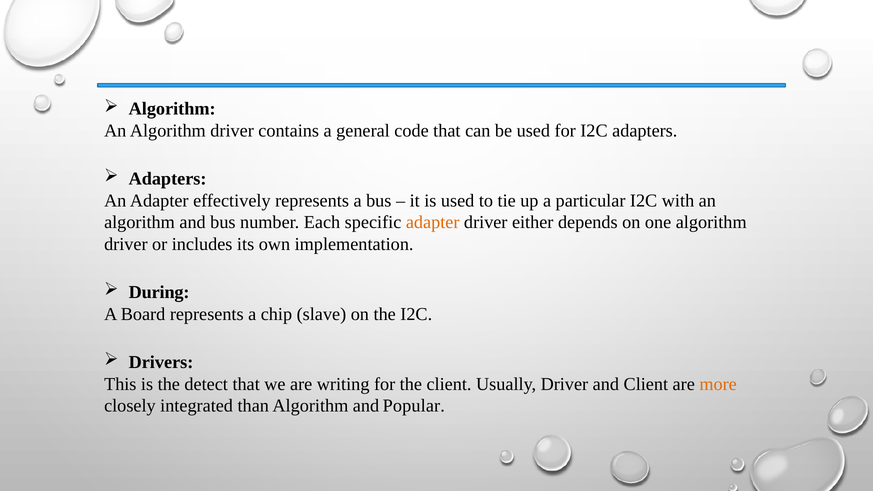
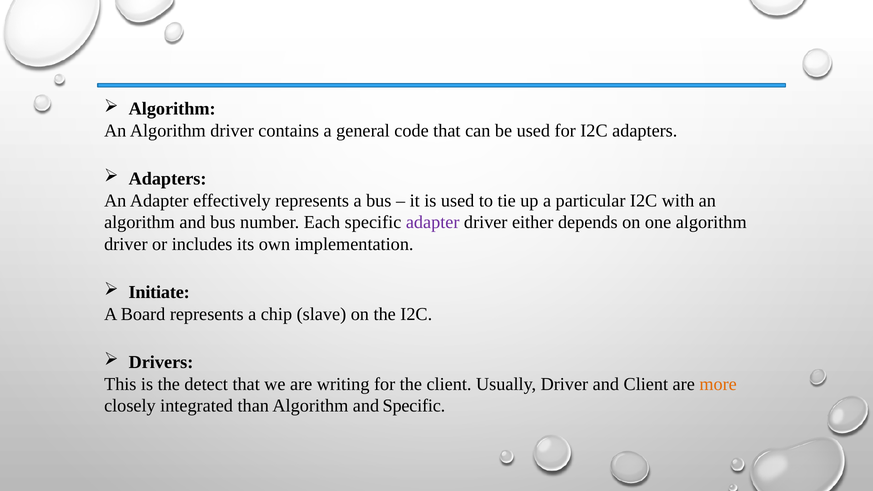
adapter colour: orange -> purple (433, 223)
During: During -> Initiate (159, 292)
and Popular: Popular -> Specific (414, 406)
